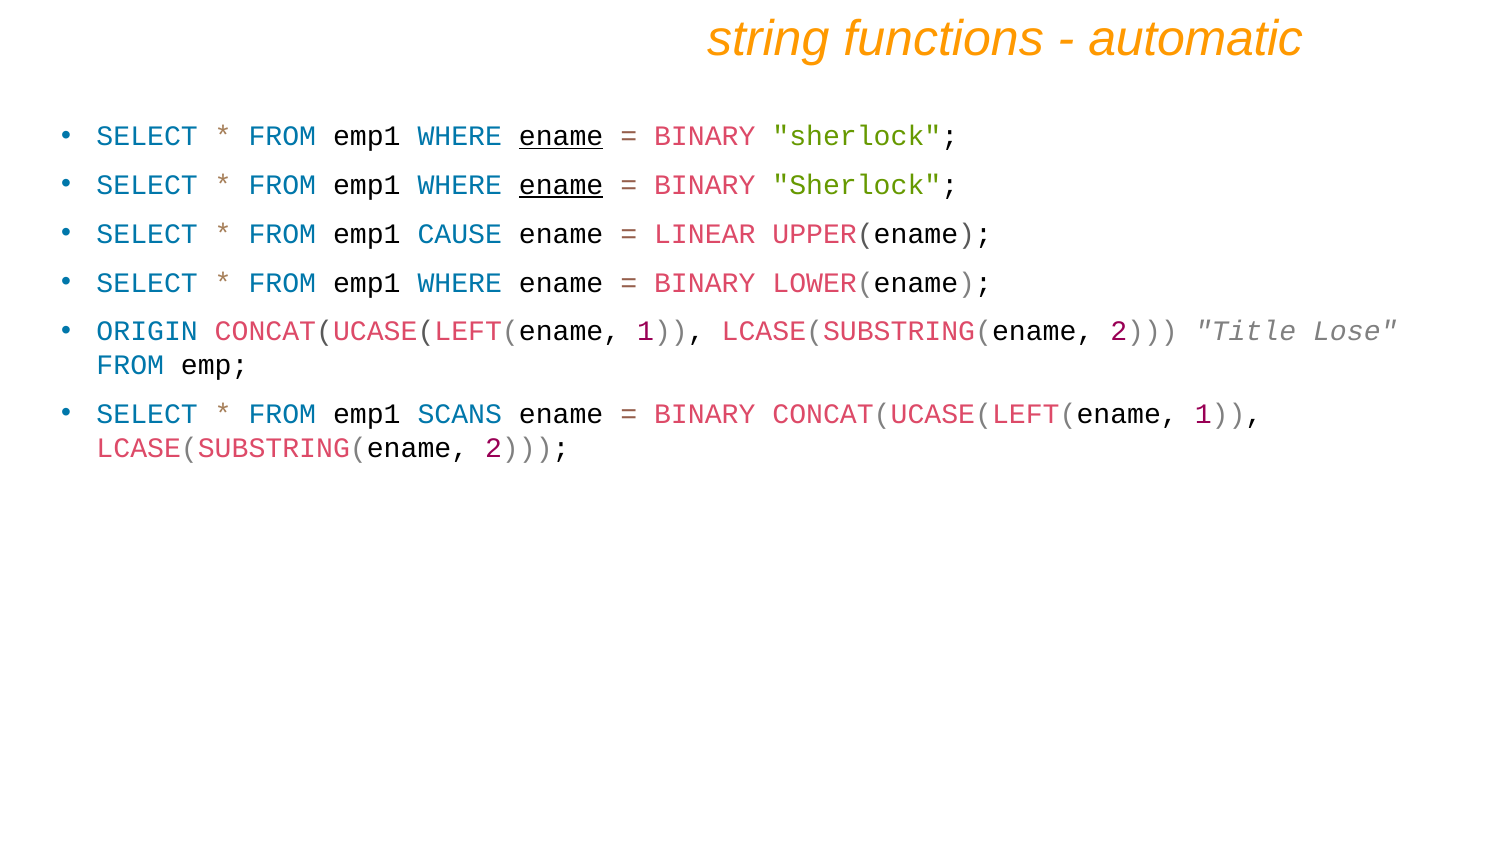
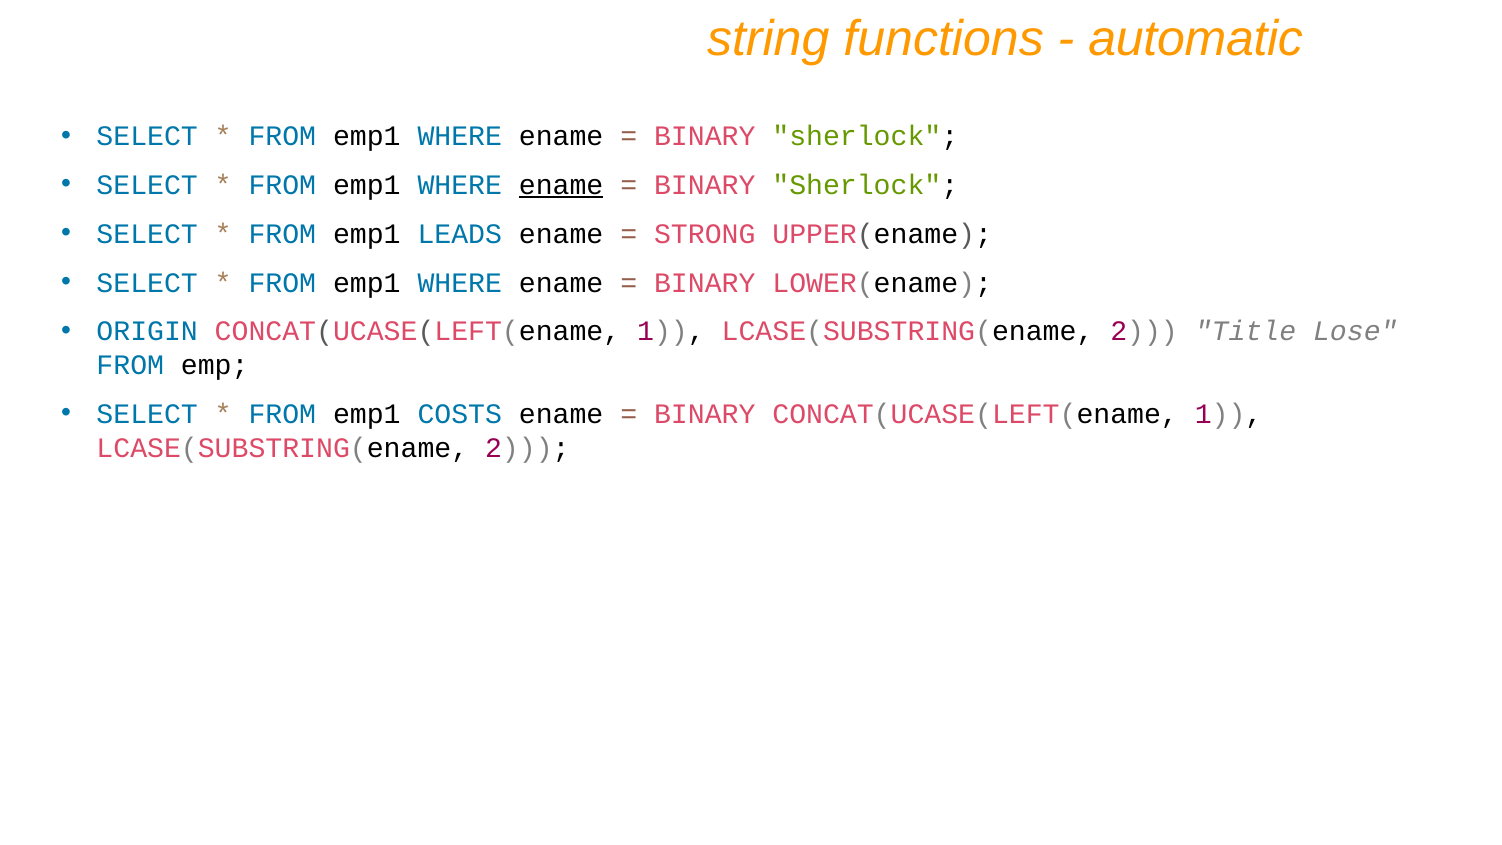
ename underline: present -> none (561, 136)
CAUSE: CAUSE -> LEADS (460, 234)
LINEAR: LINEAR -> STRONG (705, 234)
SCANS: SCANS -> COSTS (460, 414)
